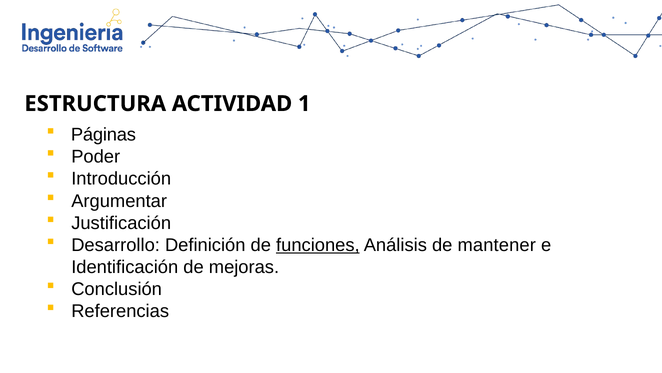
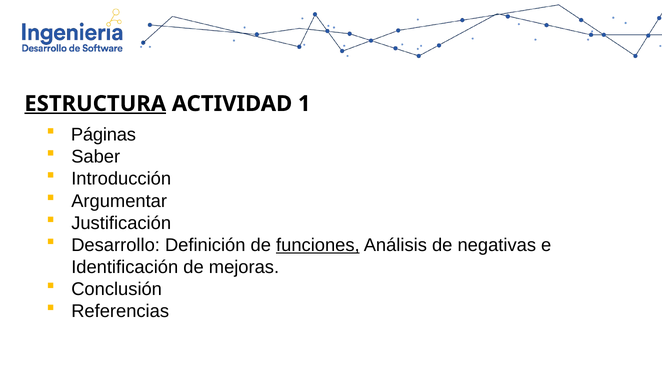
ESTRUCTURA underline: none -> present (95, 104)
Poder: Poder -> Saber (96, 157)
mantener: mantener -> negativas (497, 245)
